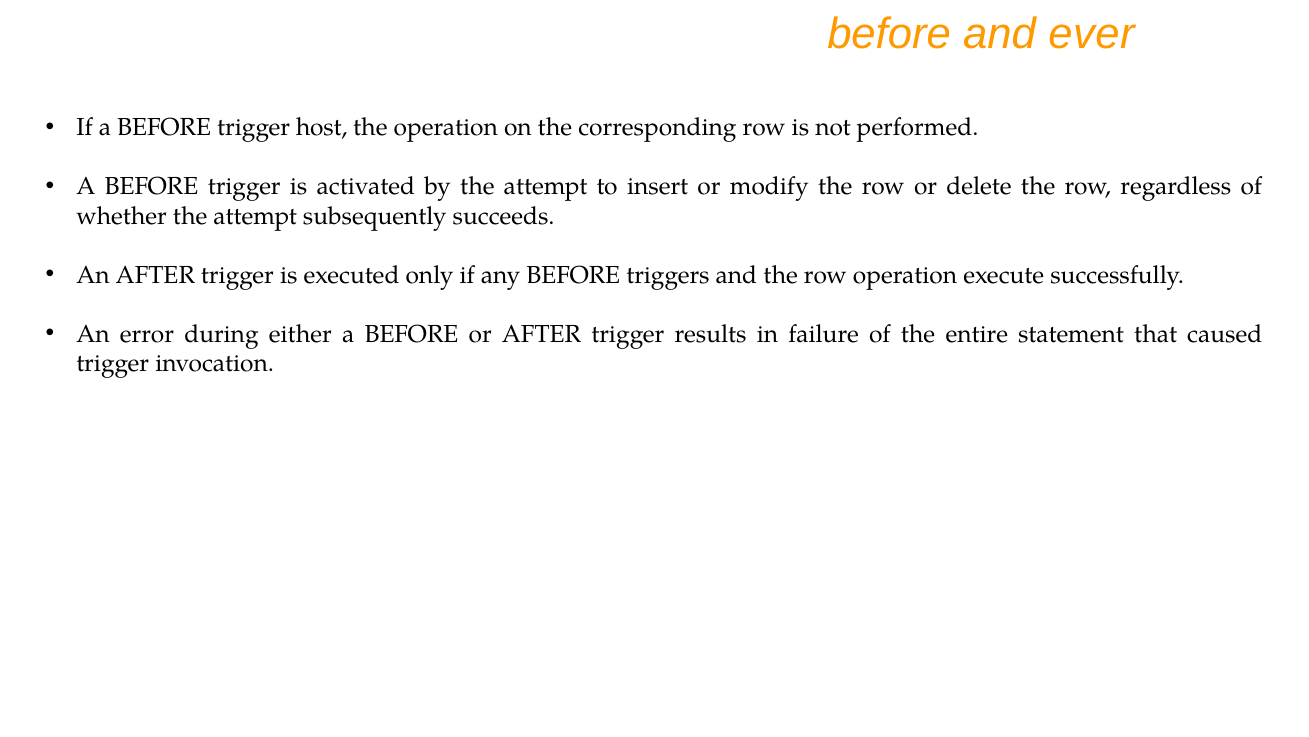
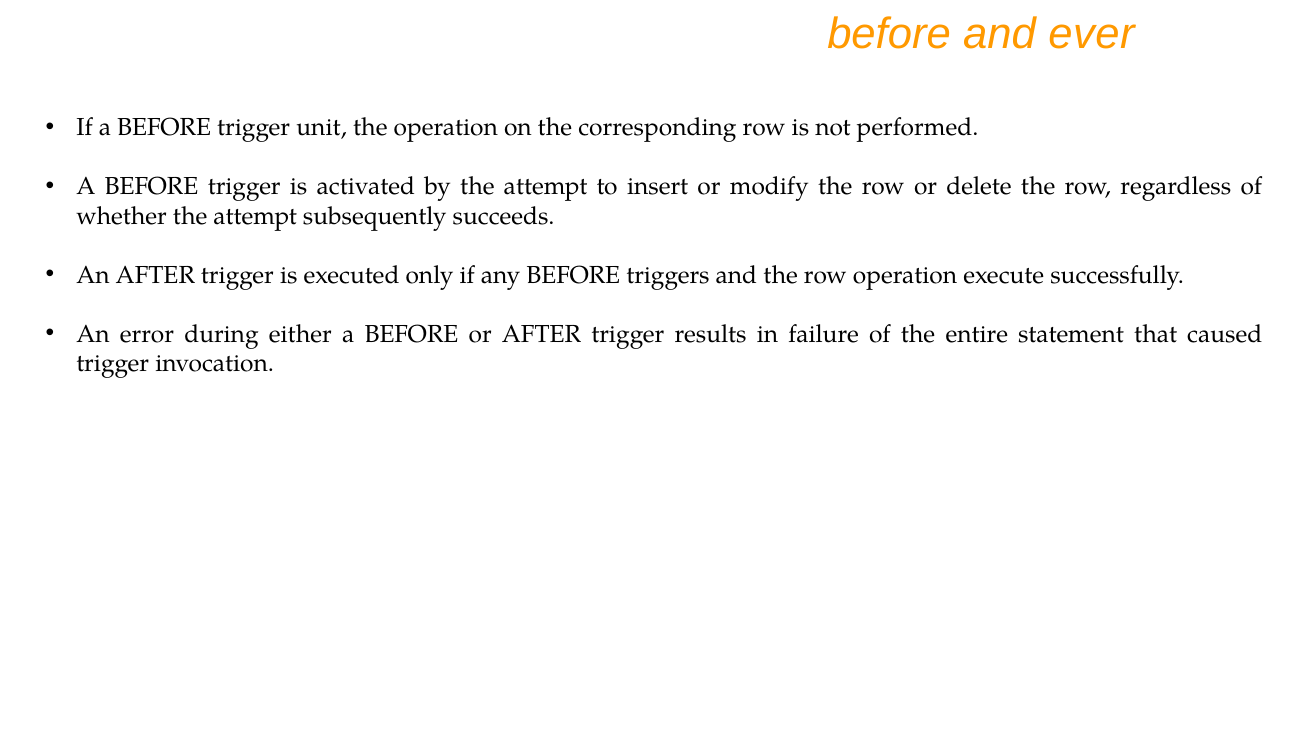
host: host -> unit (322, 128)
